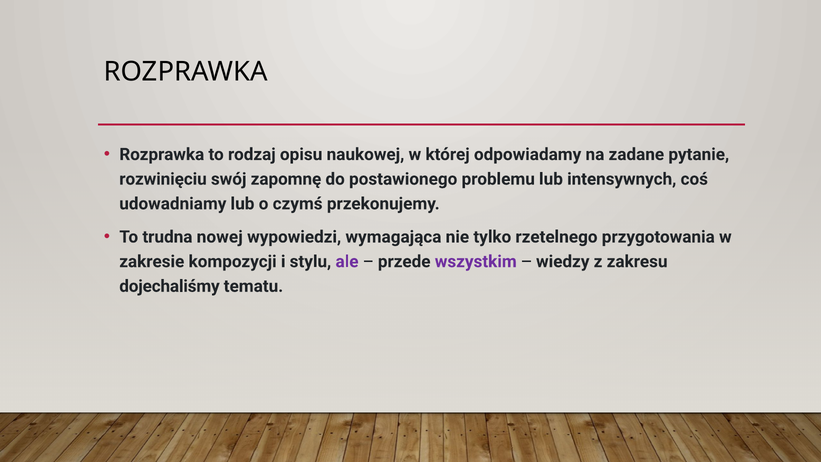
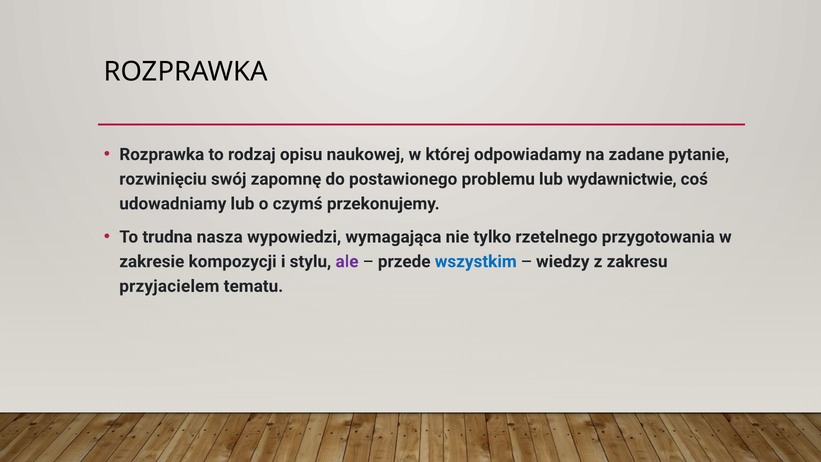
intensywnych: intensywnych -> wydawnictwie (622, 179)
nowej: nowej -> nasza (220, 237)
wszystkim colour: purple -> blue (476, 261)
dojechaliśmy: dojechaliśmy -> przyjacielem (169, 286)
